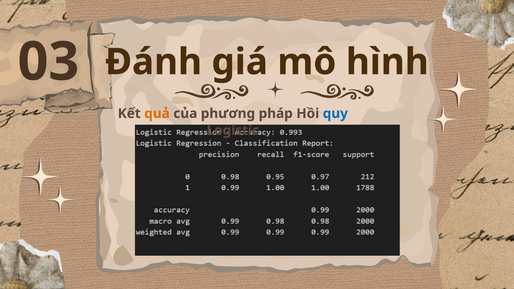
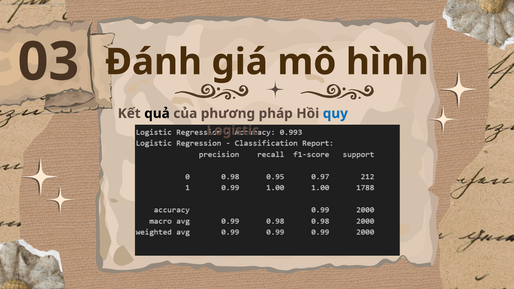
quả colour: orange -> black (157, 114)
